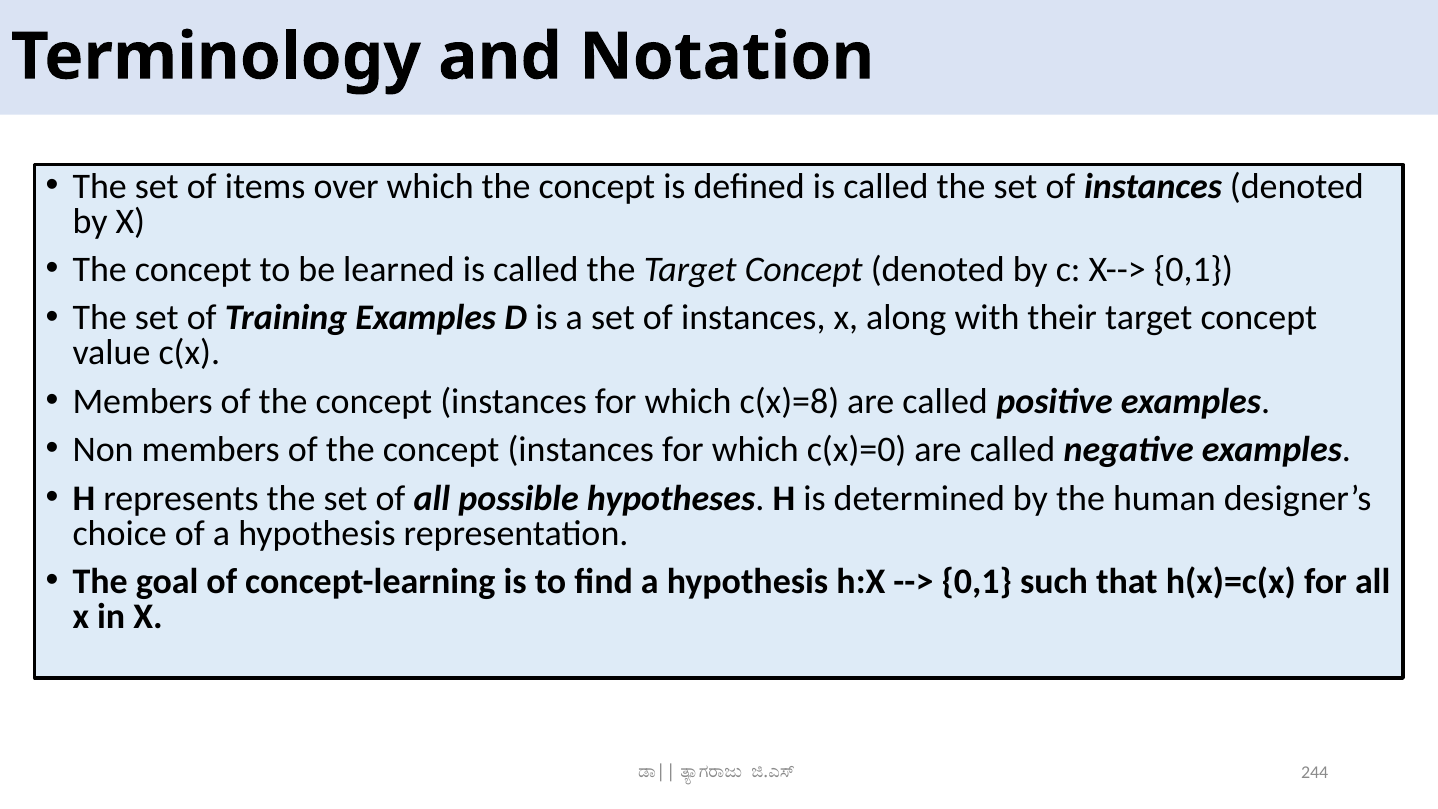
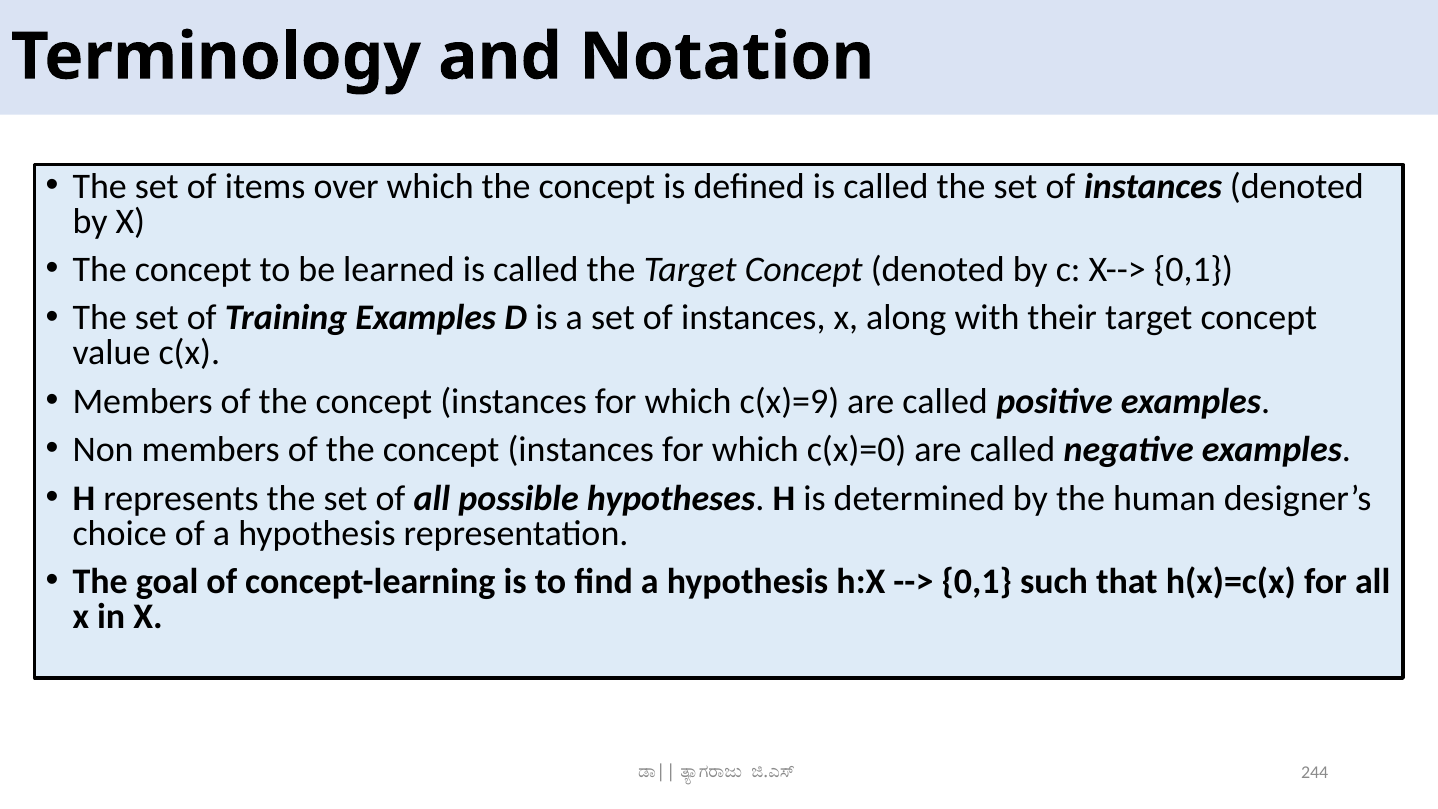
c(x)=8: c(x)=8 -> c(x)=9 (789, 401)
